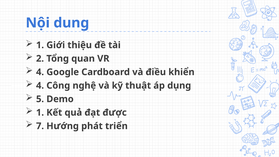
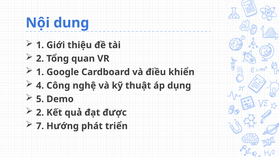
4: 4 -> 1 (40, 72)
1: 1 -> 2 (40, 113)
